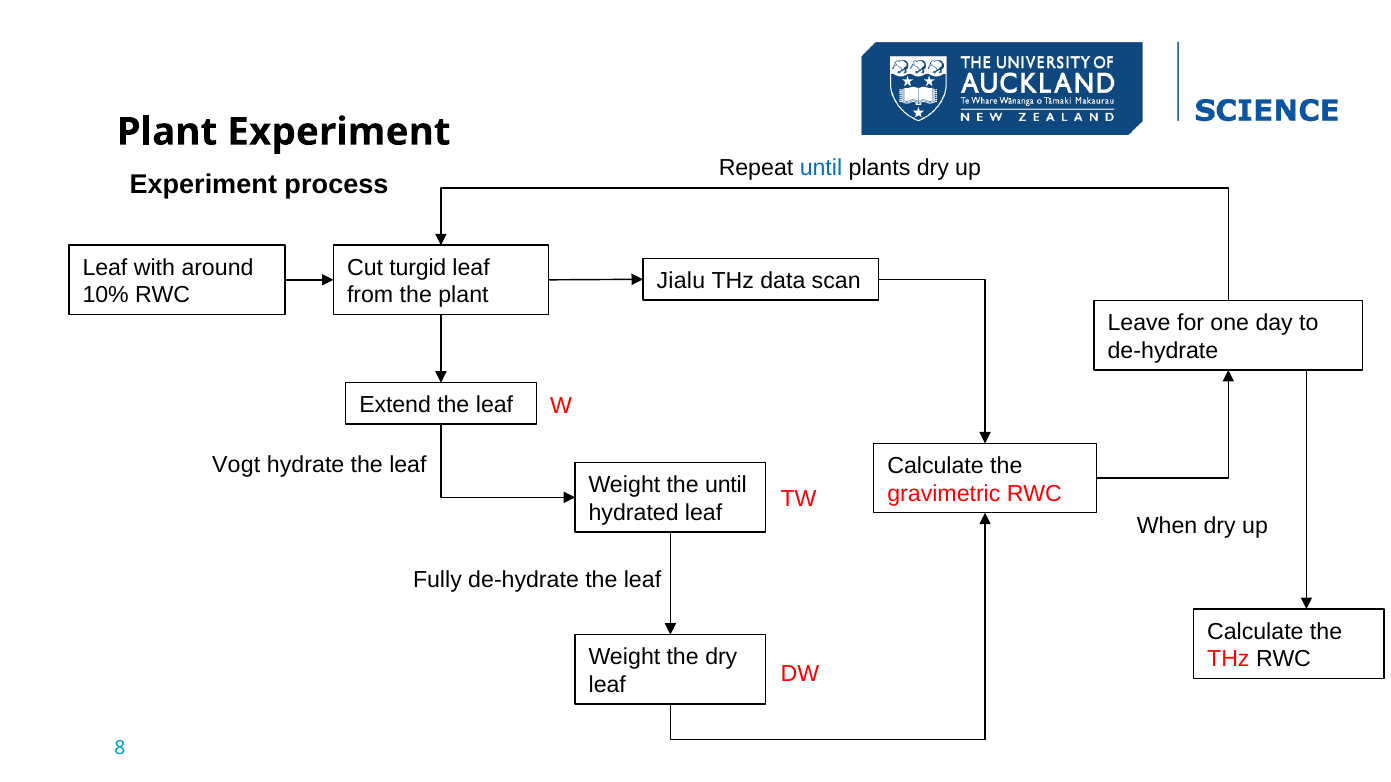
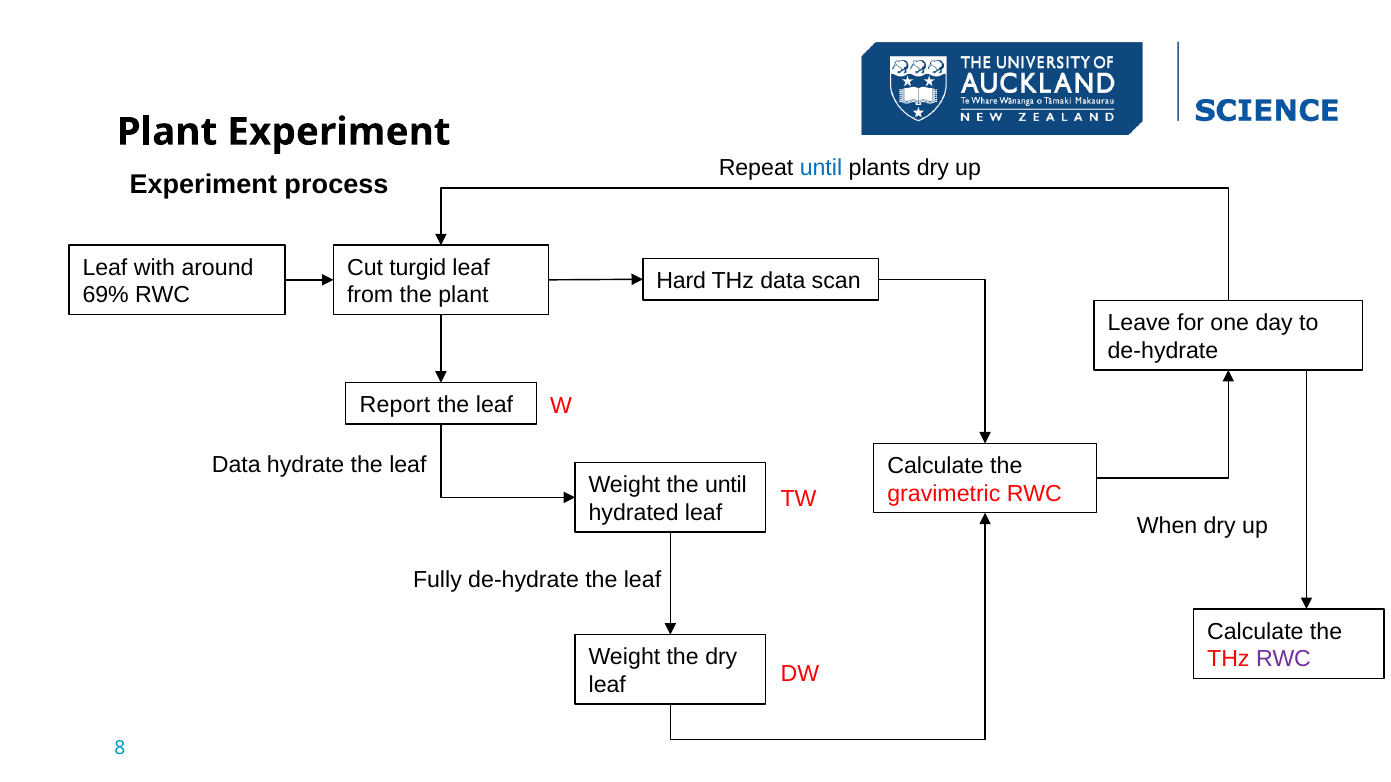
Jialu: Jialu -> Hard (681, 281)
10%: 10% -> 69% (106, 296)
Extend: Extend -> Report (395, 405)
Vogt: Vogt -> Data (236, 465)
RWC colour: black -> purple (1283, 660)
